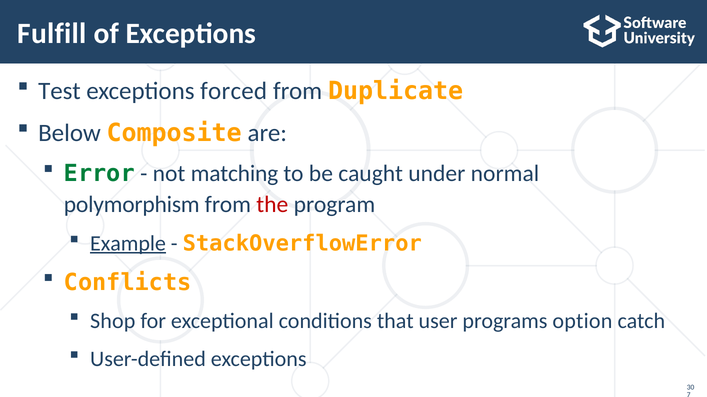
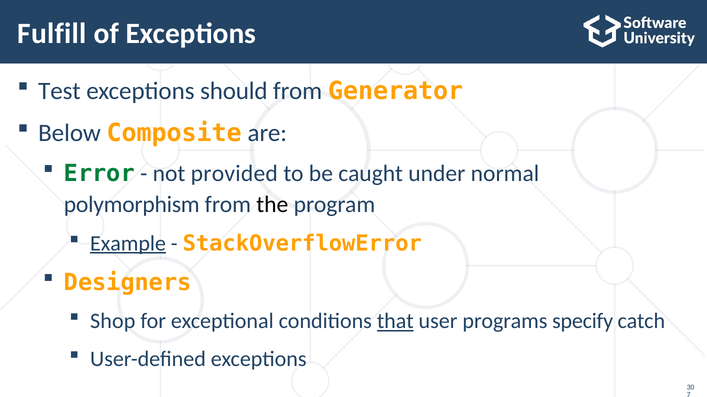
forced: forced -> should (234, 91)
Duplicate: Duplicate -> Generator (396, 91)
matching: matching -> provided (234, 174)
the colour: red -> black (272, 205)
Conflicts: Conflicts -> Designers (128, 283)
that underline: none -> present (395, 322)
option: option -> specify (583, 322)
